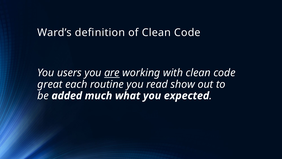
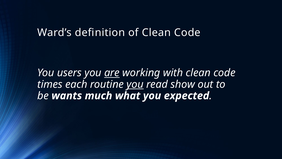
great: great -> times (50, 84)
you underline: none -> present (135, 84)
added: added -> wants (67, 96)
